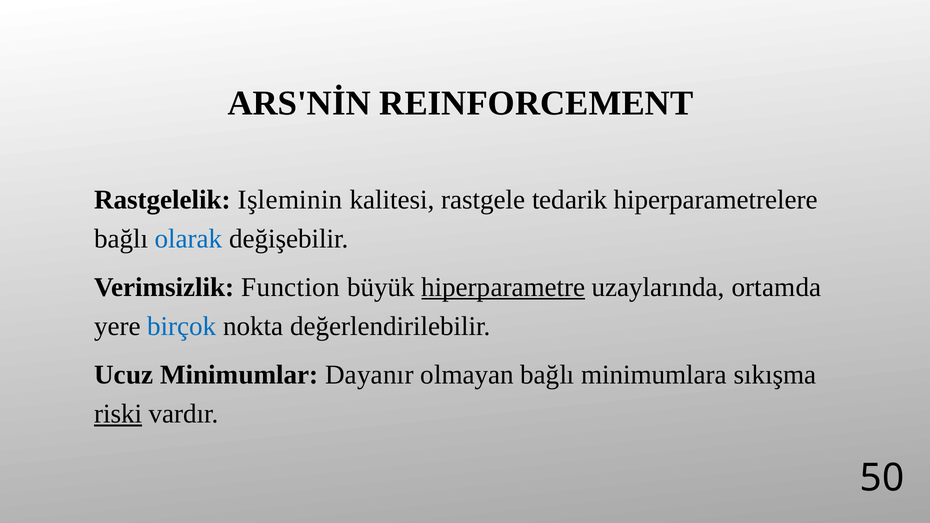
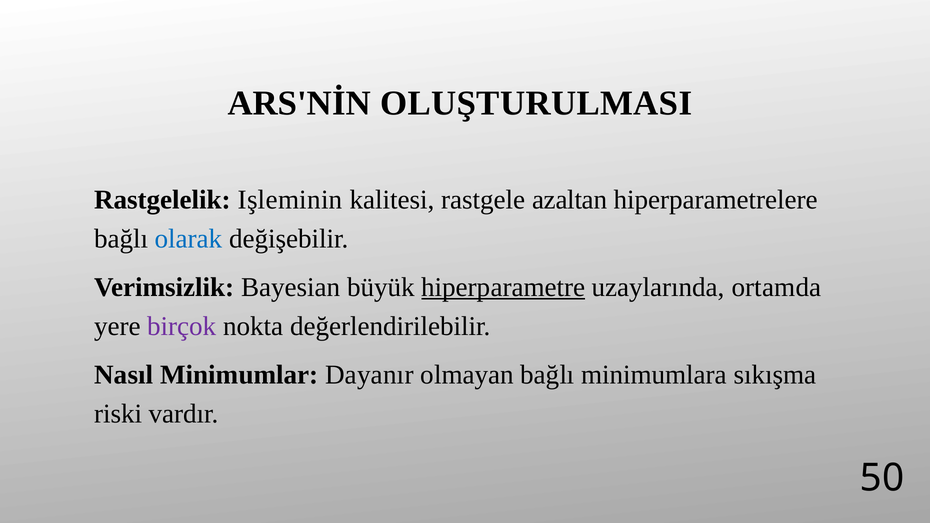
REINFORCEMENT: REINFORCEMENT -> OLUŞTURULMASI (536, 103)
tedarik: tedarik -> azaltan (570, 200)
Function: Function -> Bayesian (291, 287)
birçok colour: blue -> purple (182, 326)
Ucuz: Ucuz -> Nasıl (124, 375)
riski underline: present -> none (118, 414)
